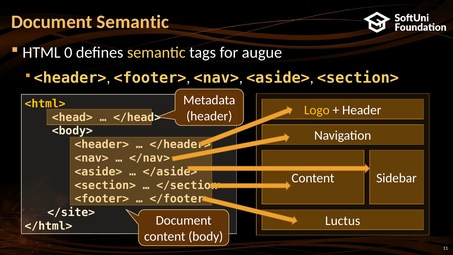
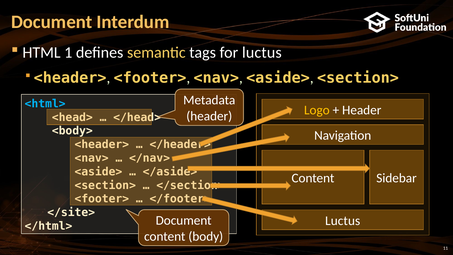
Document Semantic: Semantic -> Interdum (133, 22)
0: 0 -> 1 (68, 53)
for augue: augue -> luctus (262, 53)
<html> colour: yellow -> light blue (45, 104)
